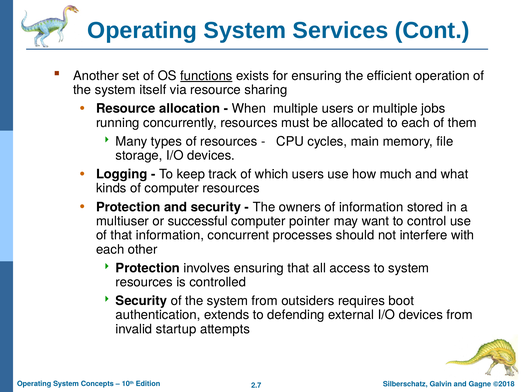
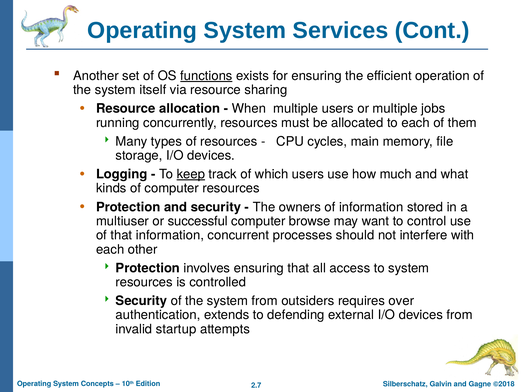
keep underline: none -> present (191, 174)
pointer: pointer -> browse (310, 221)
boot: boot -> over (401, 301)
